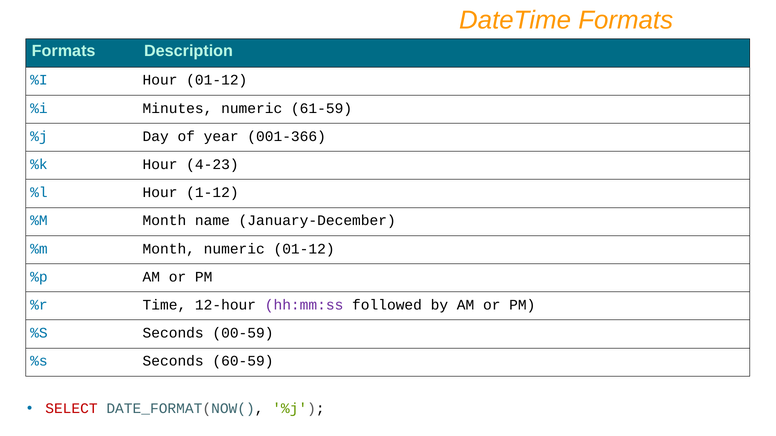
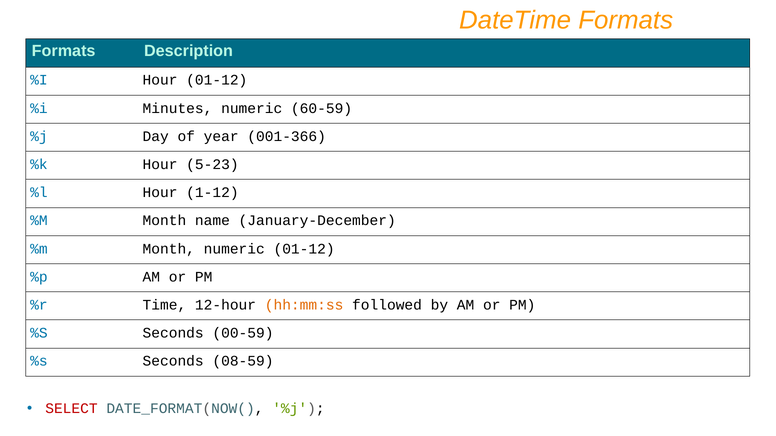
61-59: 61-59 -> 60-59 (322, 108)
4-23: 4-23 -> 5-23 (212, 165)
hh:mm:ss colour: purple -> orange (304, 305)
60-59: 60-59 -> 08-59 (243, 362)
